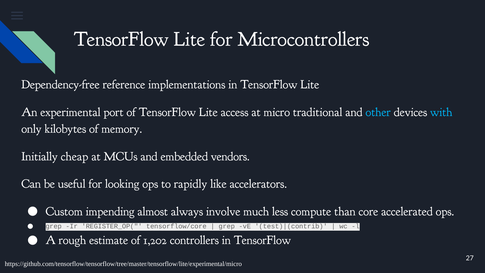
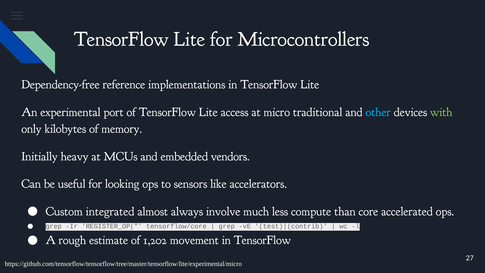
with colour: light blue -> light green (441, 112)
cheap: cheap -> heavy (75, 156)
rapidly: rapidly -> sensors (191, 184)
impending: impending -> integrated (110, 211)
controllers: controllers -> movement (194, 240)
